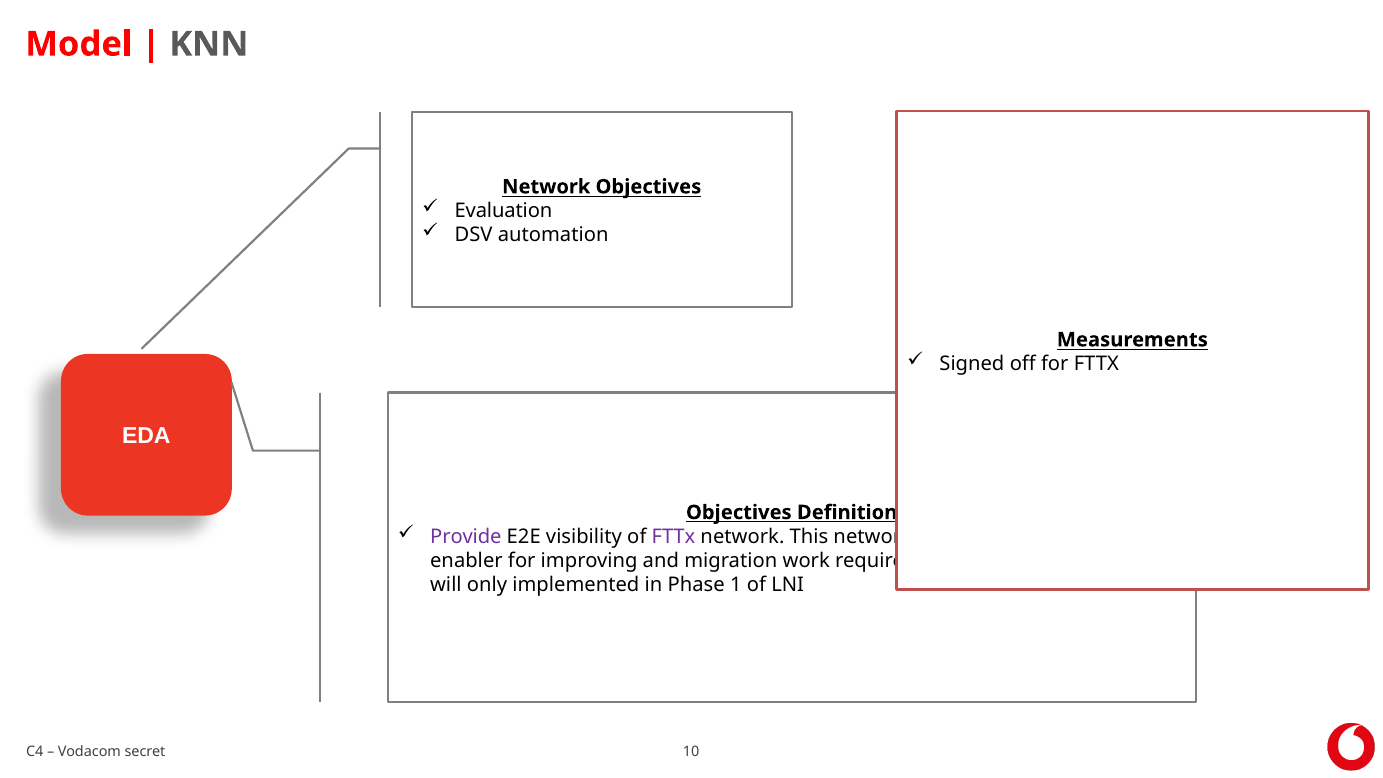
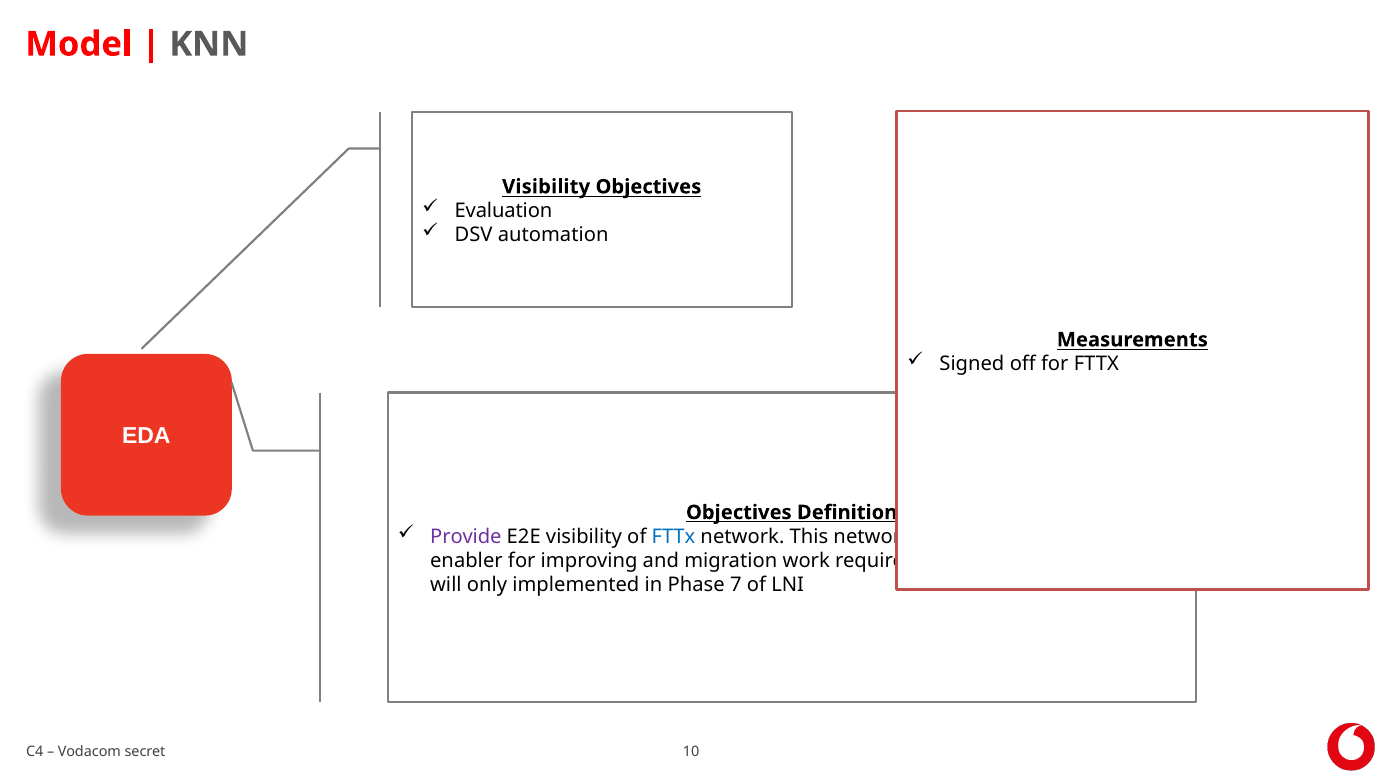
Network: Network -> Visibility (546, 187)
FTTx colour: purple -> blue (673, 537)
1: 1 -> 7 (736, 585)
